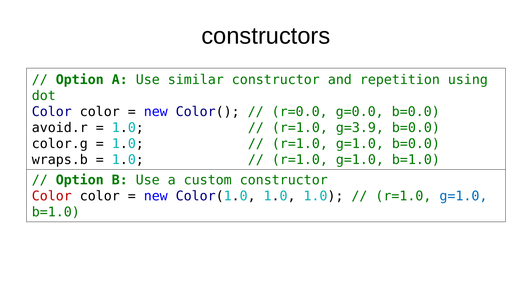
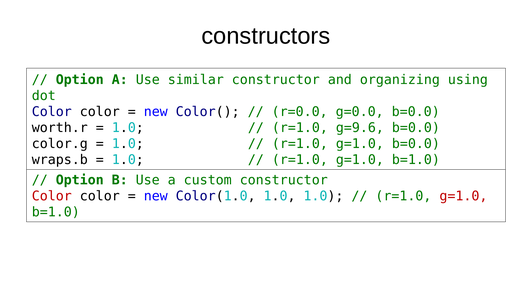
repetition: repetition -> organizing (400, 79)
avoid.r: avoid.r -> worth.r (60, 127)
g=3.9: g=3.9 -> g=9.6 (360, 127)
g=1.0 colour: blue -> red (463, 196)
